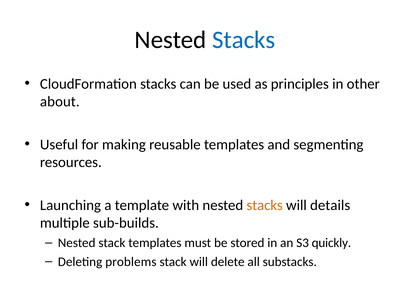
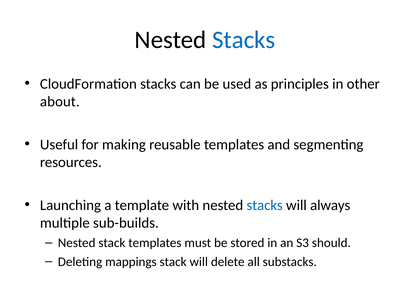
stacks colour: orange -> blue (265, 205)
details: details -> always (330, 205)
quickly: quickly -> should (331, 242)
problems: problems -> mappings (131, 261)
